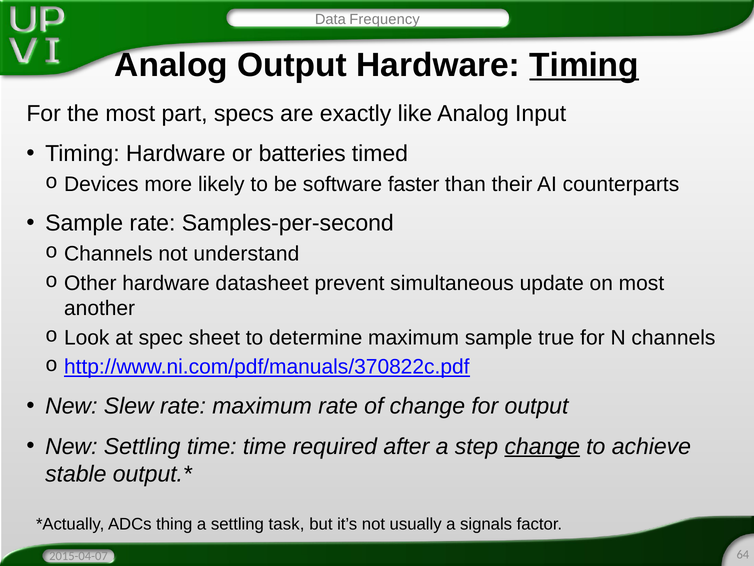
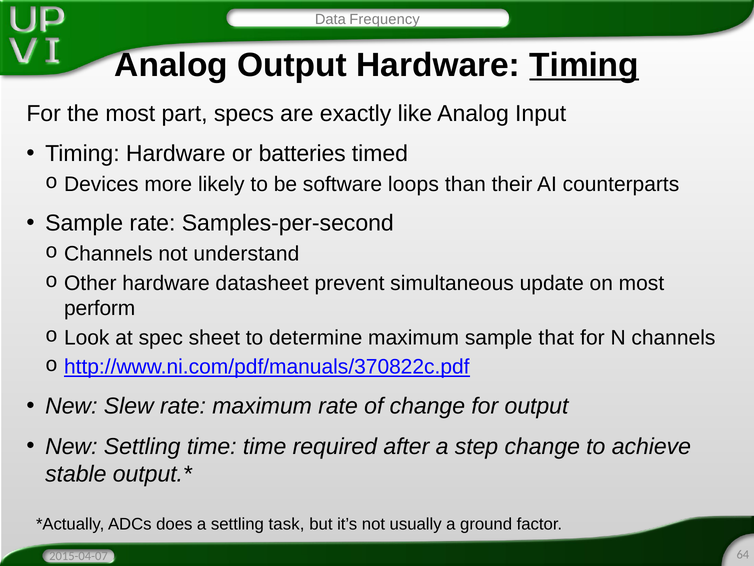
faster: faster -> loops (413, 184)
another: another -> perform (100, 308)
true: true -> that (556, 337)
change underline: present -> none (542, 446)
thing: thing -> does (174, 524)
signals: signals -> ground (486, 524)
